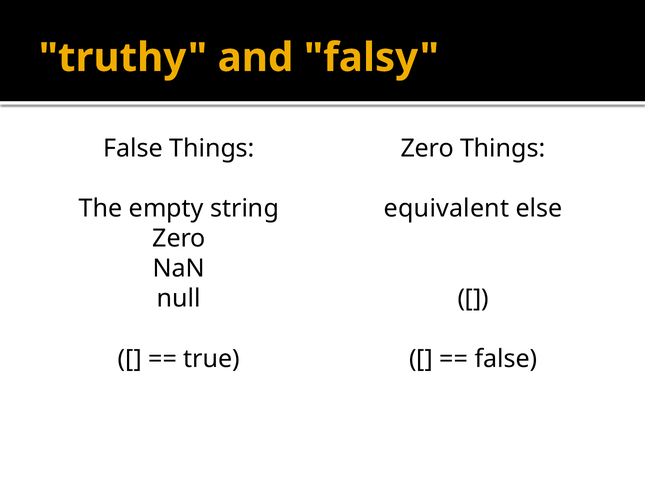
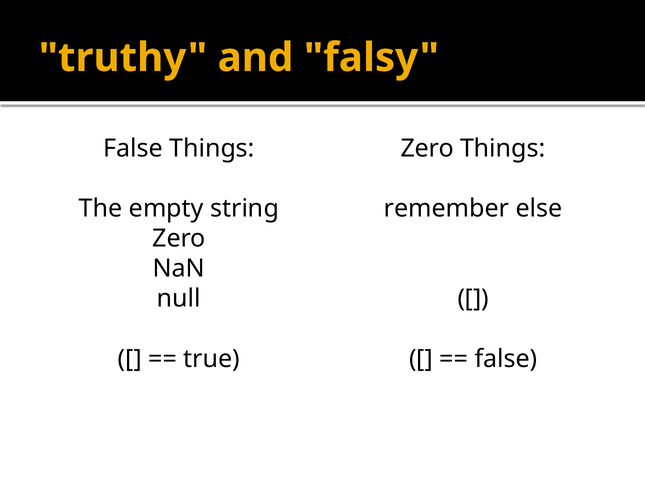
equivalent: equivalent -> remember (447, 208)
